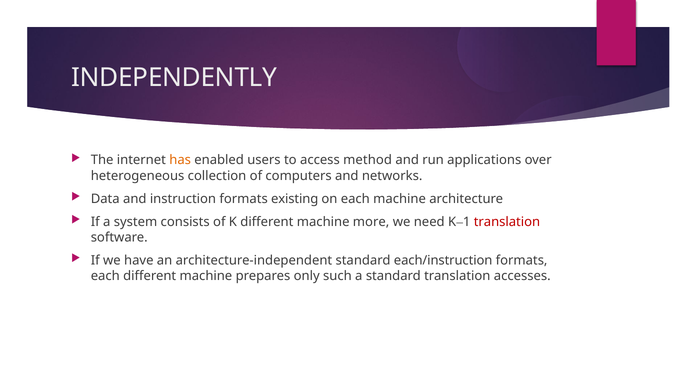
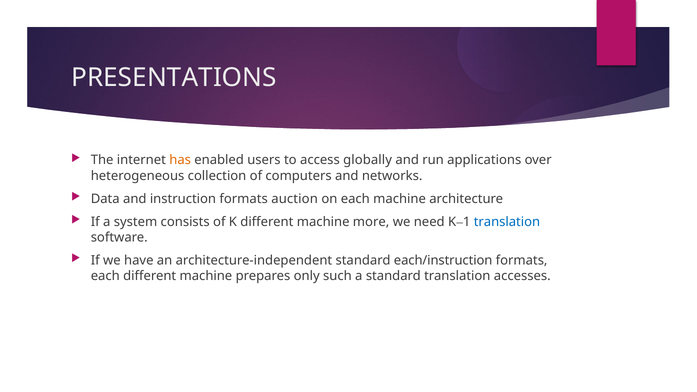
INDEPENDENTLY: INDEPENDENTLY -> PRESENTATIONS (174, 78)
method: method -> globally (368, 160)
existing: existing -> auction (295, 199)
translation colour: red -> blue (507, 222)
